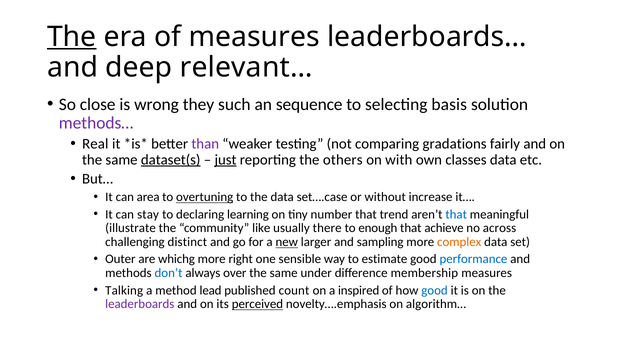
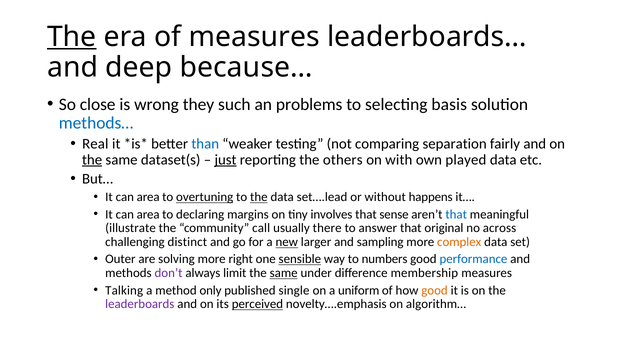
relevant…: relevant… -> because… (246, 67)
sequence: sequence -> problems (309, 104)
methods… colour: purple -> blue (96, 123)
than colour: purple -> blue (205, 144)
gradations: gradations -> separation (455, 144)
the underline: none -> present (92, 160)
dataset(s underline: present -> none (171, 160)
classes: classes -> played (466, 160)
the underline: none -> present (259, 197)
set….case: set….case -> set….lead (322, 197)
increase: increase -> happens (431, 197)
stay: stay -> area (148, 214)
learning: learning -> margins (248, 214)
number: number -> involves (332, 214)
trend: trend -> sense (394, 214)
like: like -> call (261, 228)
enough: enough -> answer (378, 228)
achieve: achieve -> original (444, 228)
whichg: whichg -> solving (176, 259)
sensible underline: none -> present (300, 259)
estimate: estimate -> numbers (385, 259)
don’t colour: blue -> purple (169, 273)
over: over -> limit (235, 273)
same underline: none -> present (284, 273)
lead: lead -> only (211, 290)
count: count -> single (294, 290)
inspired: inspired -> uniform (359, 290)
good colour: blue -> orange (435, 290)
